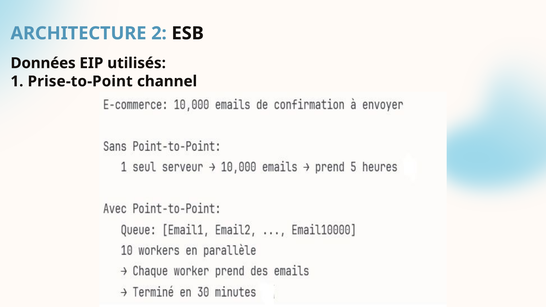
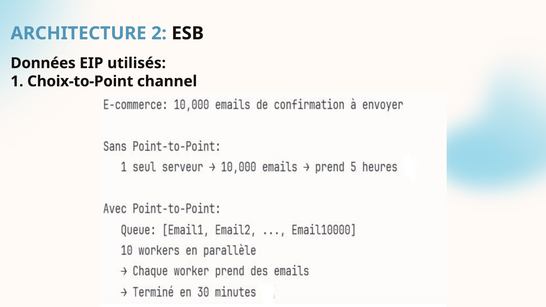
Prise-to-Point: Prise-to-Point -> Choix-to-Point (80, 81)
